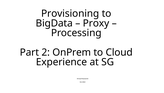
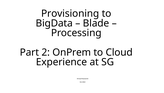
Proxy: Proxy -> Blade (96, 23)
